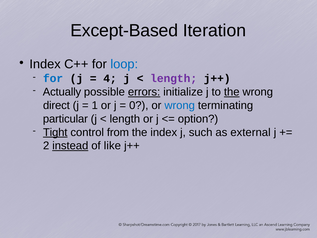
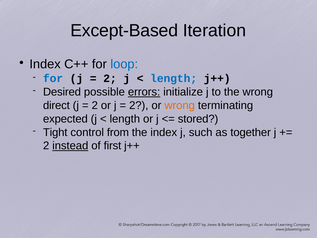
4: 4 -> 2 (110, 78)
length colour: purple -> blue (174, 78)
Actually: Actually -> Desired (62, 92)
the underline: present -> none (232, 92)
1: 1 -> 2 (95, 105)
0: 0 -> 2 (139, 105)
wrong colour: blue -> orange (180, 105)
particular: particular -> expected (65, 119)
option: option -> stored (198, 119)
Tight underline: present -> none (55, 132)
external: external -> together (251, 132)
like: like -> first (112, 146)
